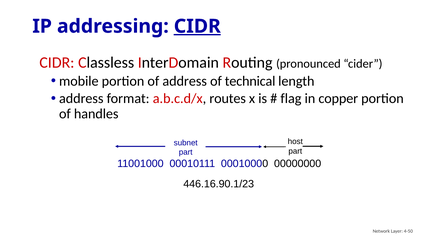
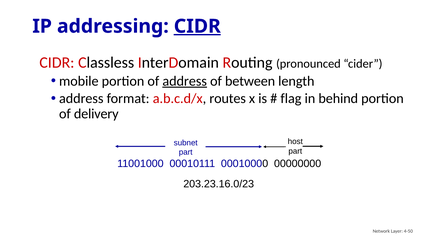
address underline: none -> present (185, 81)
technical: technical -> between (250, 81)
copper: copper -> behind (338, 98)
handles: handles -> delivery (96, 114)
446.16.90.1/23: 446.16.90.1/23 -> 203.23.16.0/23 (219, 184)
